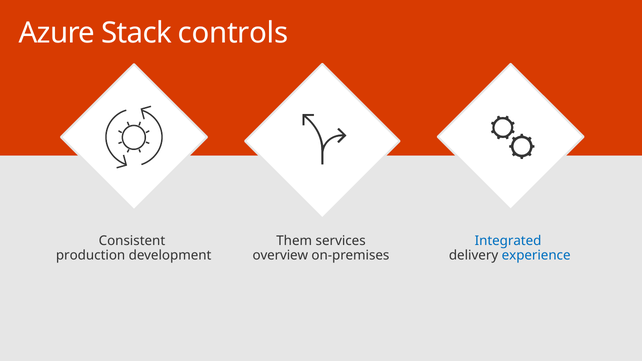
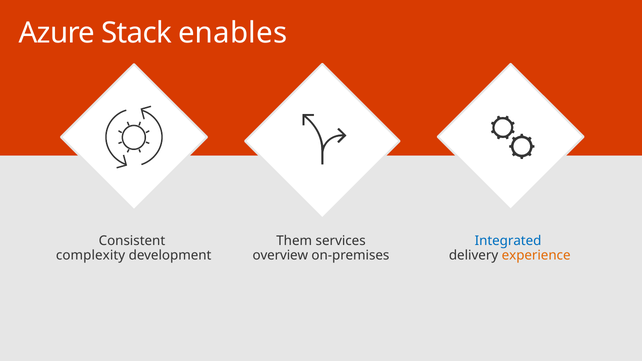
controls: controls -> enables (233, 33)
production: production -> complexity (91, 255)
experience colour: blue -> orange (536, 255)
